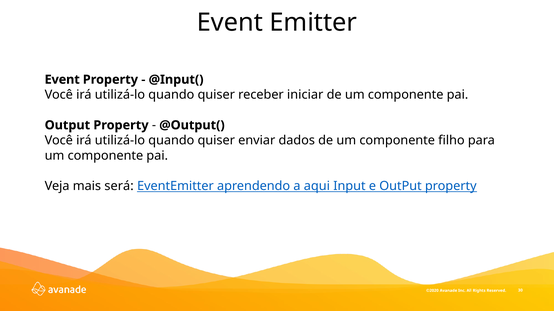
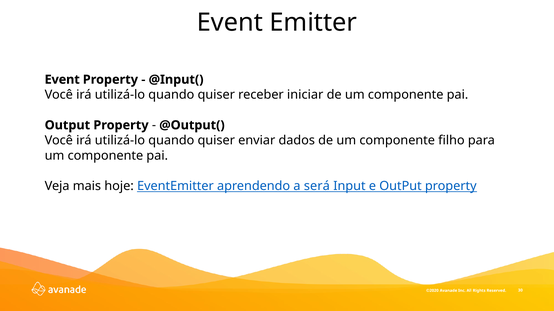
será: será -> hoje (119, 186)
aqui: aqui -> será (317, 186)
